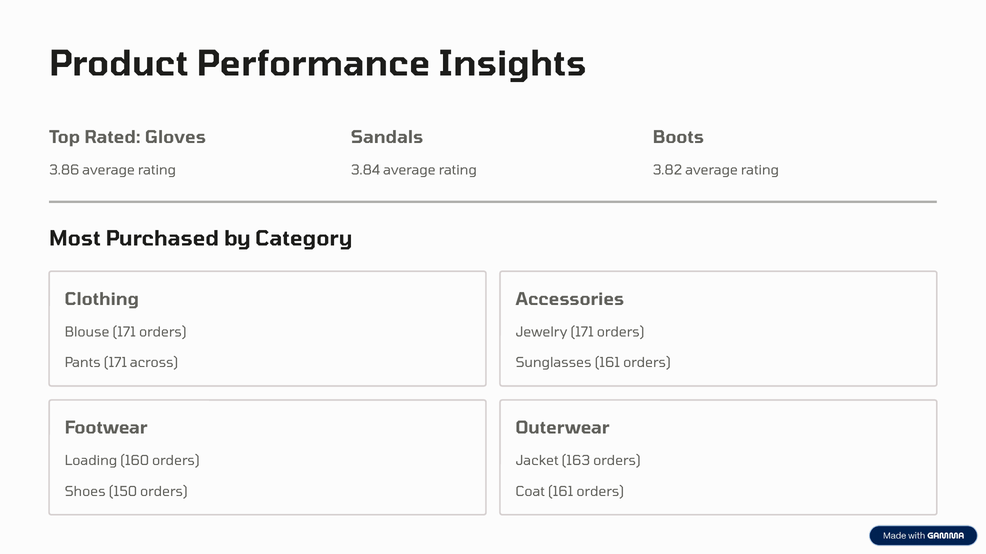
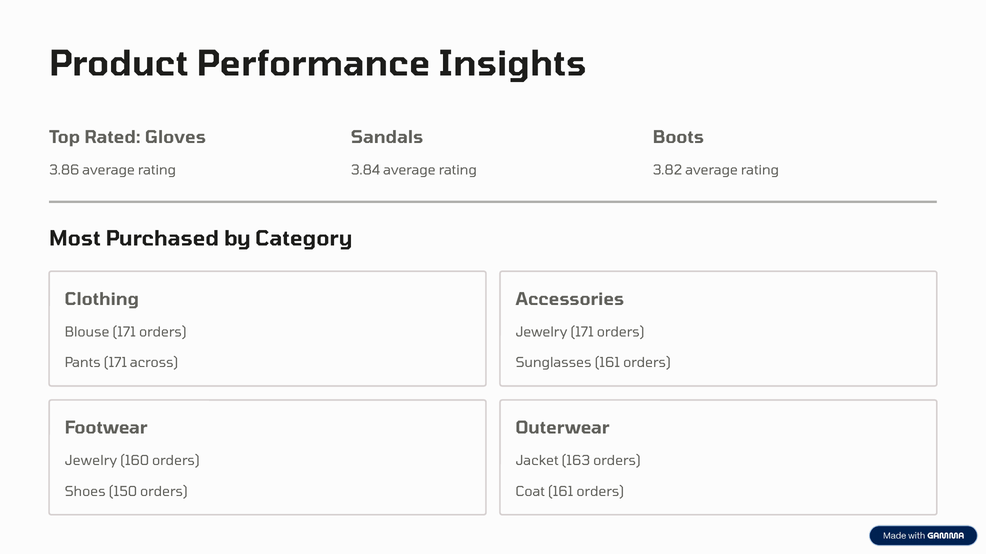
Loading: Loading -> Jewelry (91, 461)
